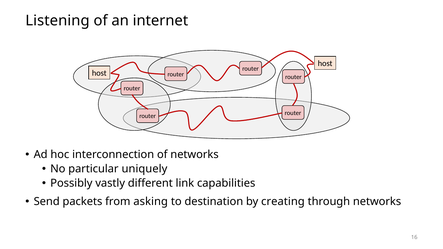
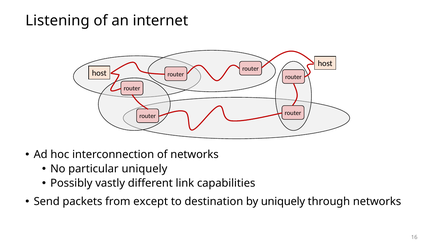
asking: asking -> except (151, 202)
by creating: creating -> uniquely (283, 202)
